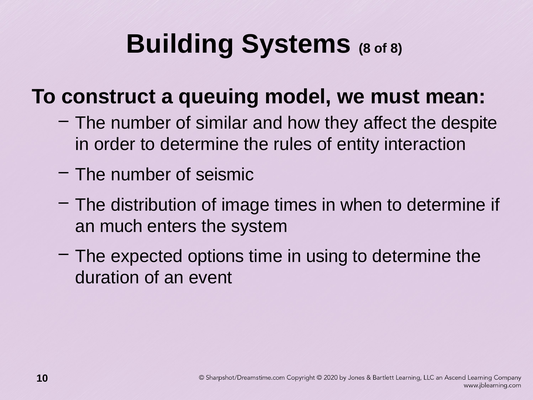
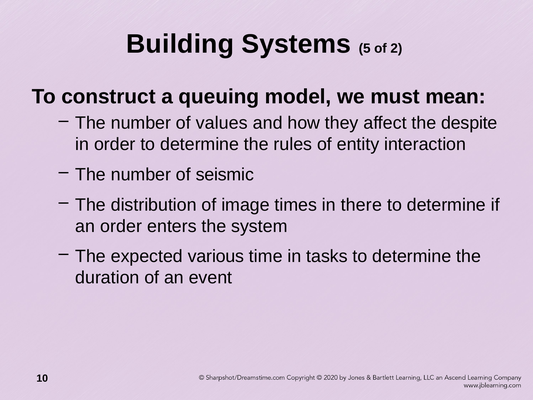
Systems 8: 8 -> 5 (365, 48)
of 8: 8 -> 2 (396, 48)
similar: similar -> values (222, 123)
when: when -> there (361, 205)
an much: much -> order (121, 226)
options: options -> various (216, 256)
using: using -> tasks (327, 256)
